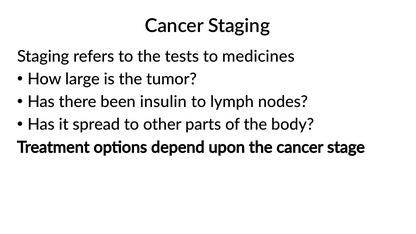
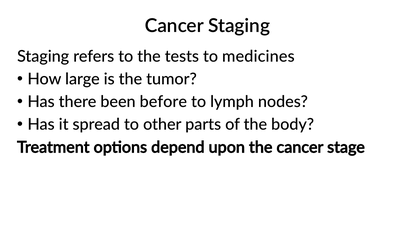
insulin: insulin -> before (163, 102)
